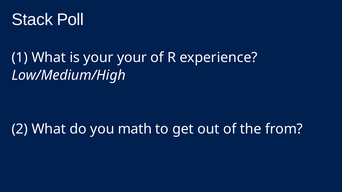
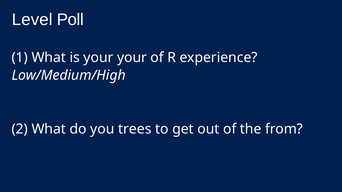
Stack: Stack -> Level (32, 20)
math: math -> trees (135, 129)
